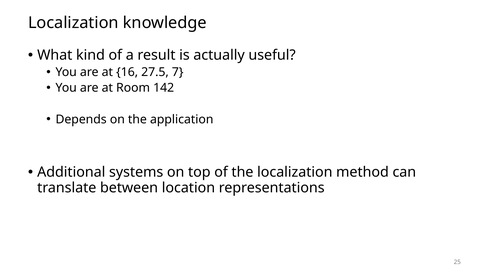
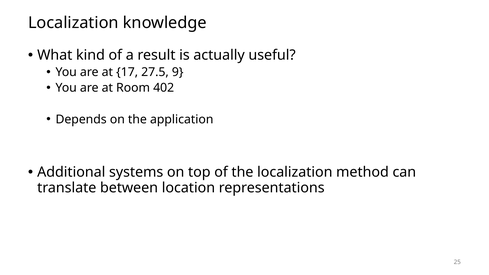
16: 16 -> 17 (127, 72)
7: 7 -> 9 (178, 72)
142: 142 -> 402 (164, 88)
